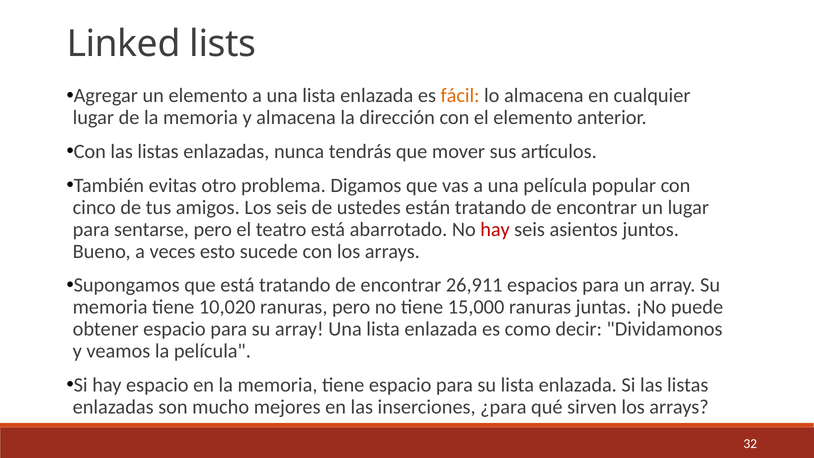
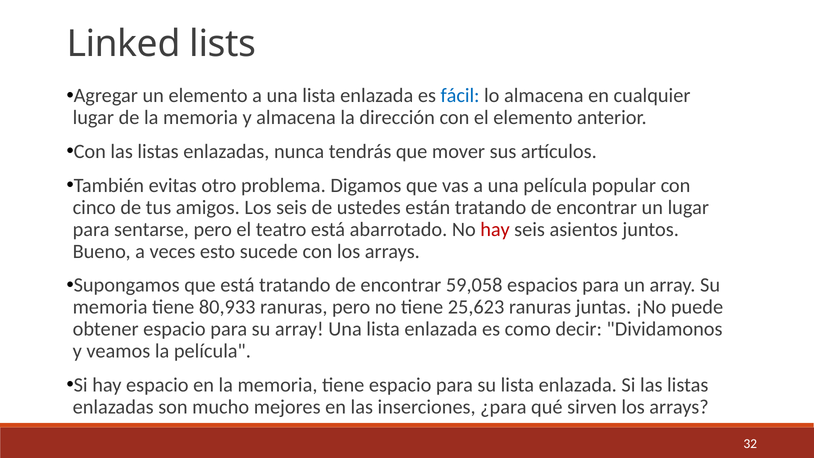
fácil colour: orange -> blue (460, 96)
26,911: 26,911 -> 59,058 (474, 285)
10,020: 10,020 -> 80,933 (227, 307)
15,000: 15,000 -> 25,623 (476, 307)
